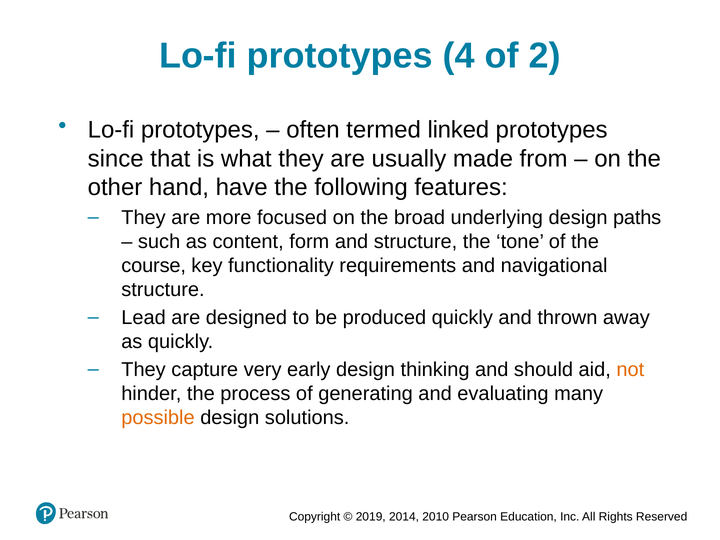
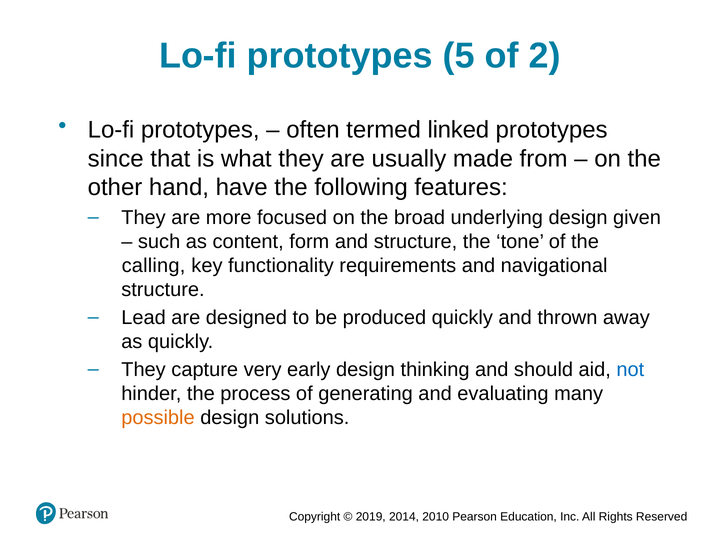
4: 4 -> 5 (459, 56)
paths: paths -> given (637, 218)
course: course -> calling (153, 266)
not colour: orange -> blue (630, 370)
